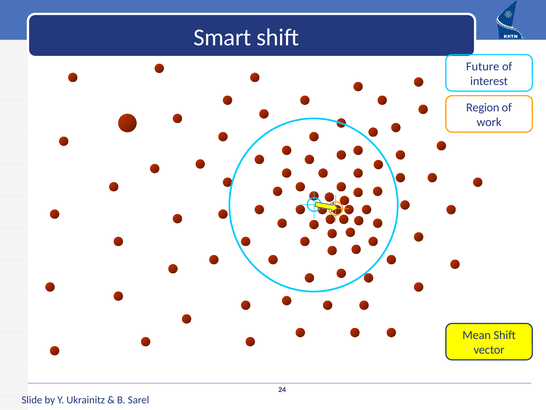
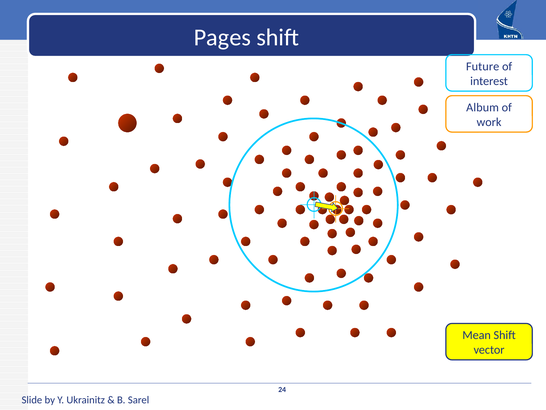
Smart: Smart -> Pages (222, 38)
Region: Region -> Album (483, 107)
